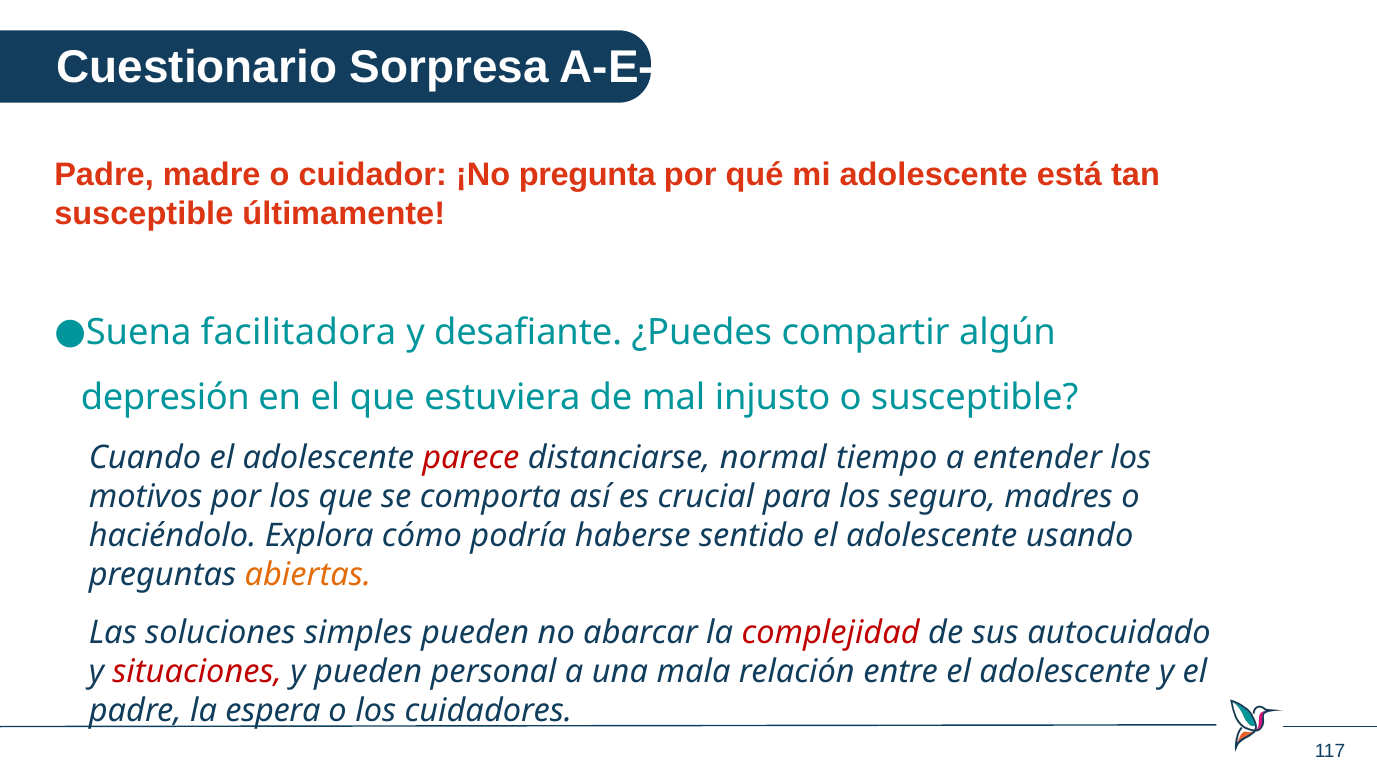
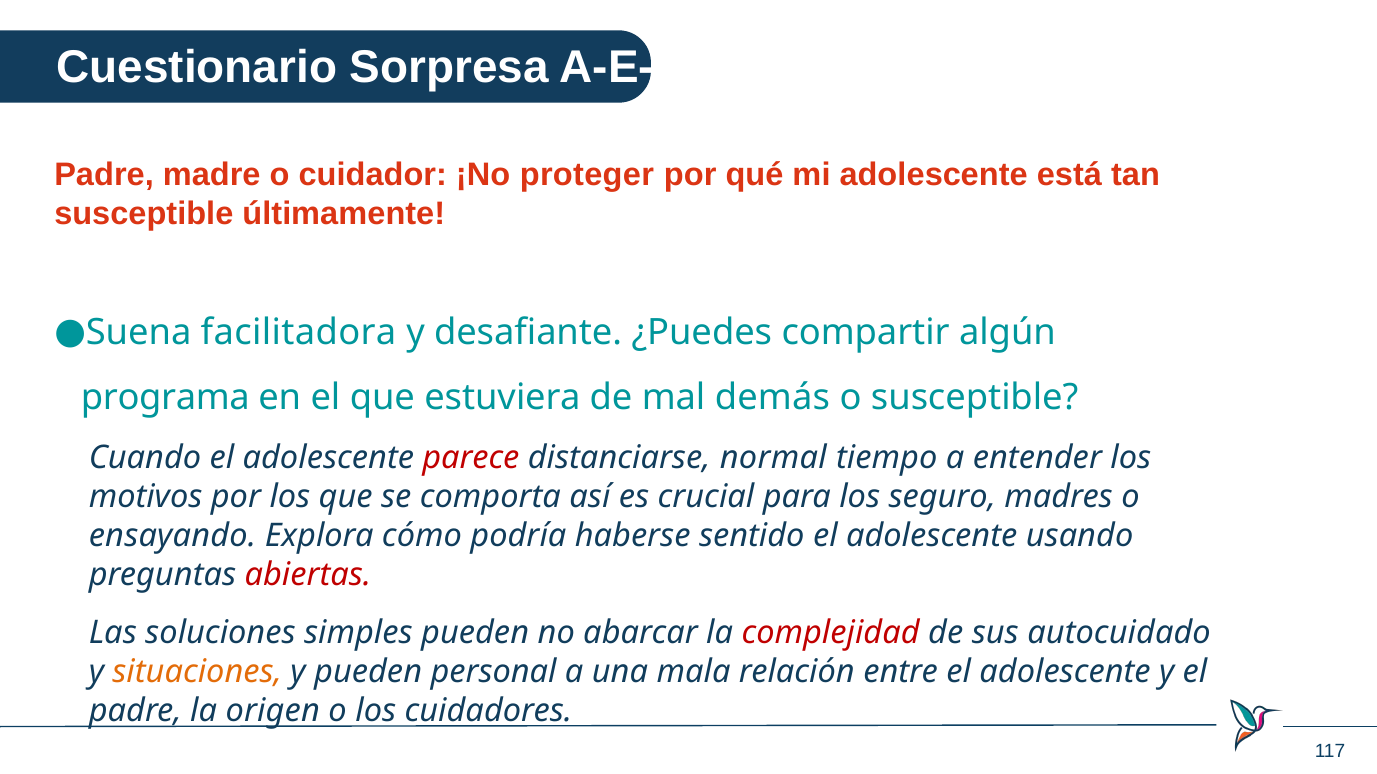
pregunta: pregunta -> proteger (587, 175)
depresión: depresión -> programa (165, 398)
injusto: injusto -> demás (772, 398)
haciéndolo: haciéndolo -> ensayando (172, 536)
abiertas colour: orange -> red (308, 575)
situaciones colour: red -> orange (197, 672)
espera: espera -> origen (273, 711)
